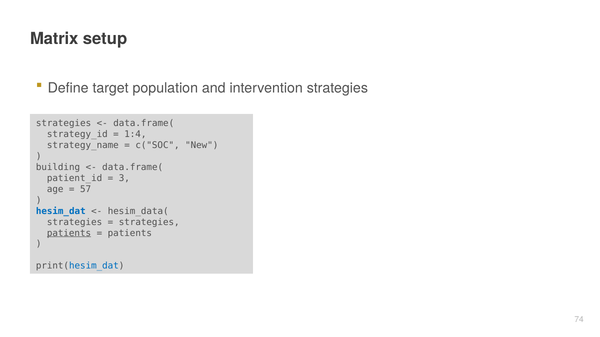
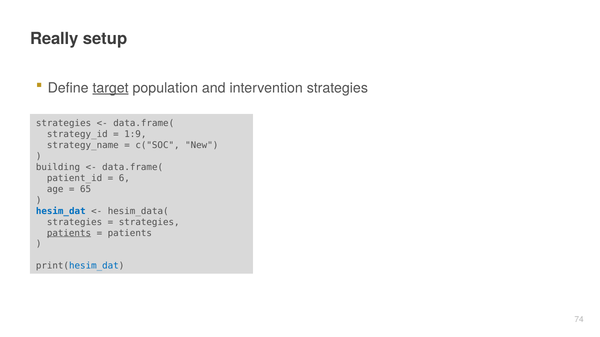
Matrix: Matrix -> Really (54, 39)
target underline: none -> present (111, 88)
1:4: 1:4 -> 1:9 (135, 134)
3: 3 -> 6 (124, 178)
57: 57 -> 65 (86, 189)
